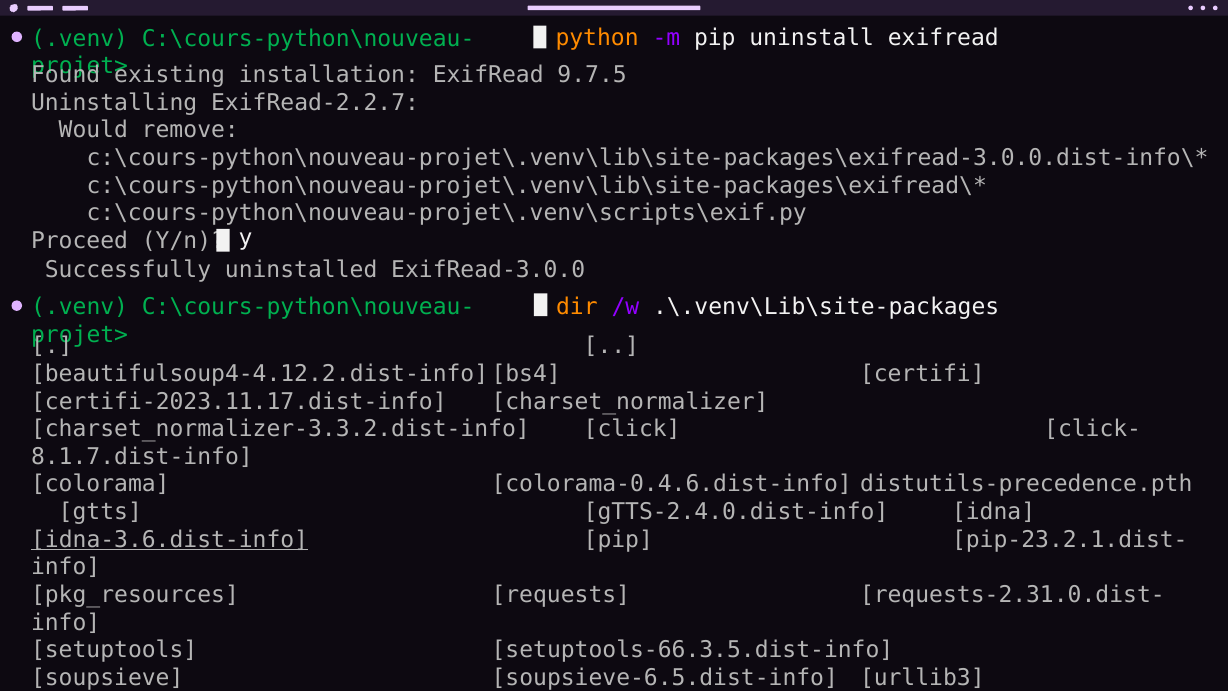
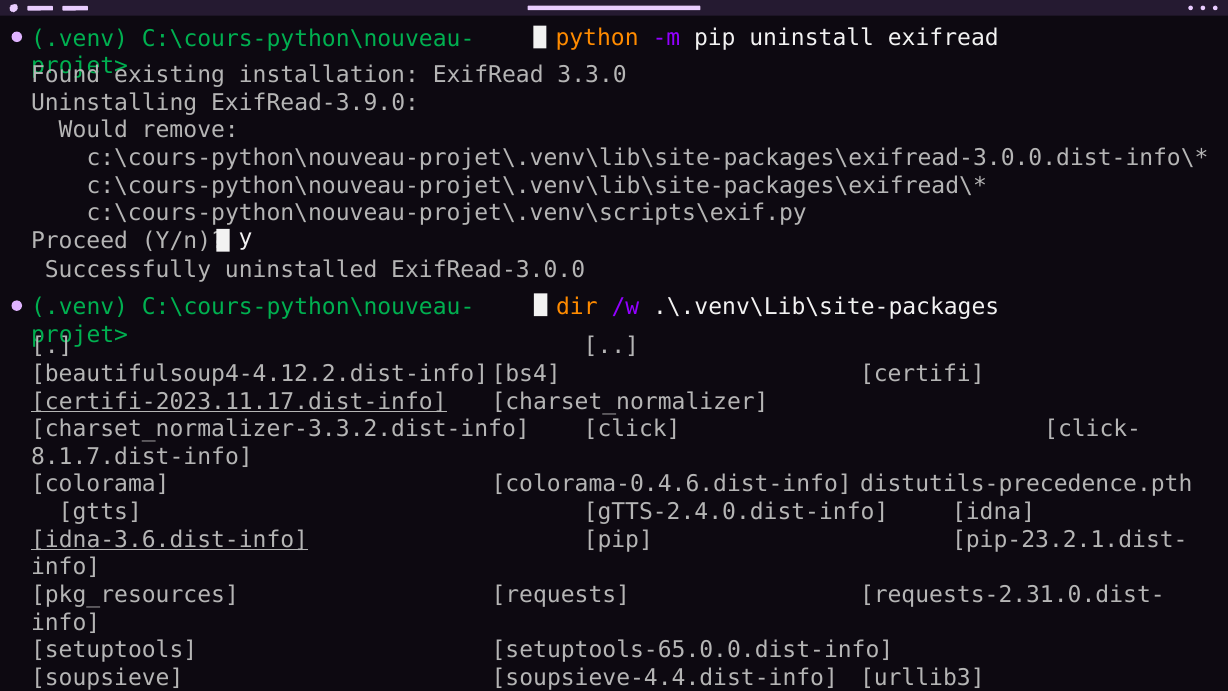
9.7.5: 9.7.5 -> 3.3.0 (592, 75)
ExifRead-2.2.7: ExifRead-2.2.7 -> ExifRead-3.9.0 (315, 103)
certifi-2023.11.17.dist-info underline: none -> present (239, 401)
setuptools-66.3.5.dist-info: setuptools-66.3.5.dist-info -> setuptools-65.0.0.dist-info (692, 650)
soupsieve-6.5.dist-info: soupsieve-6.5.dist-info -> soupsieve-4.4.dist-info (665, 678)
